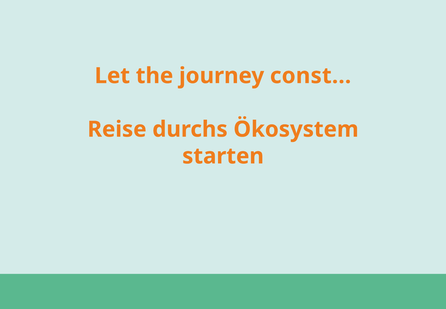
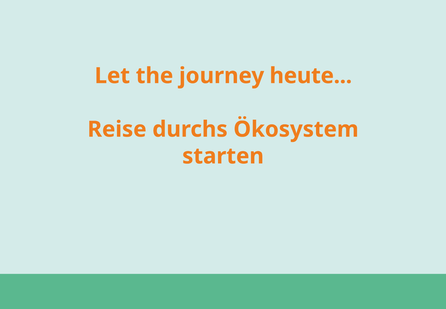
const: const -> heute (311, 76)
